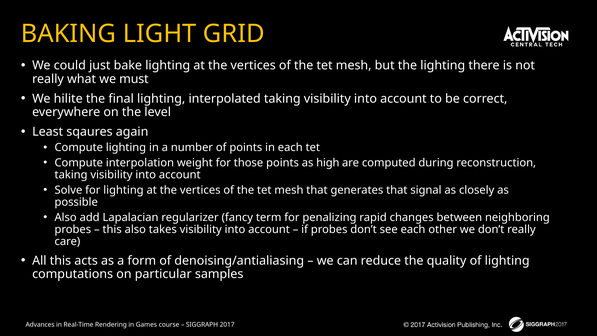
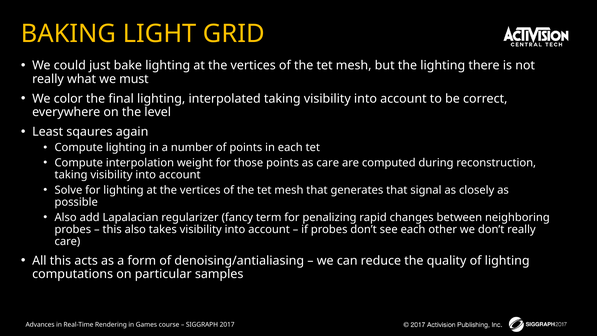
hilite: hilite -> color (68, 99)
as high: high -> care (328, 163)
